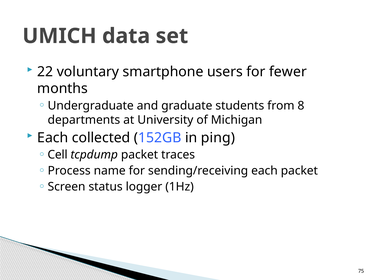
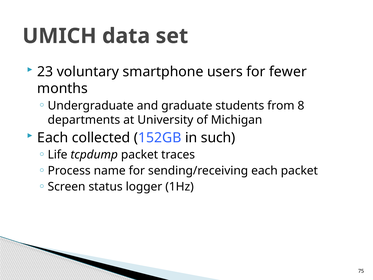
22: 22 -> 23 (45, 72)
ping: ping -> such (218, 138)
Cell: Cell -> Life (58, 155)
